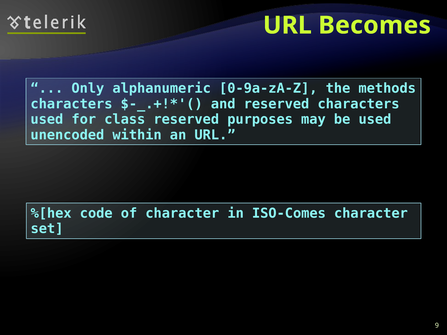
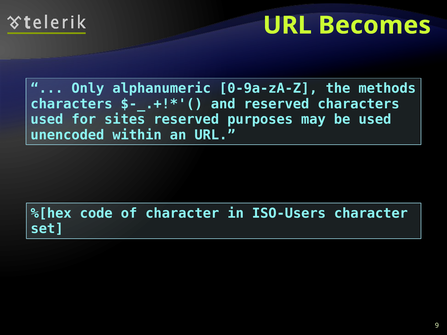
class: class -> sites (125, 119)
ISO-Comes: ISO-Comes -> ISO-Users (289, 213)
